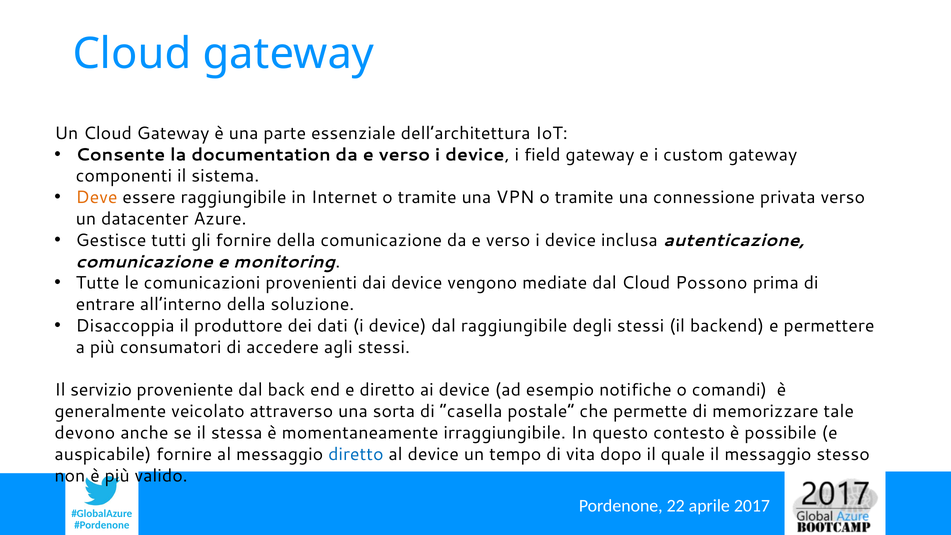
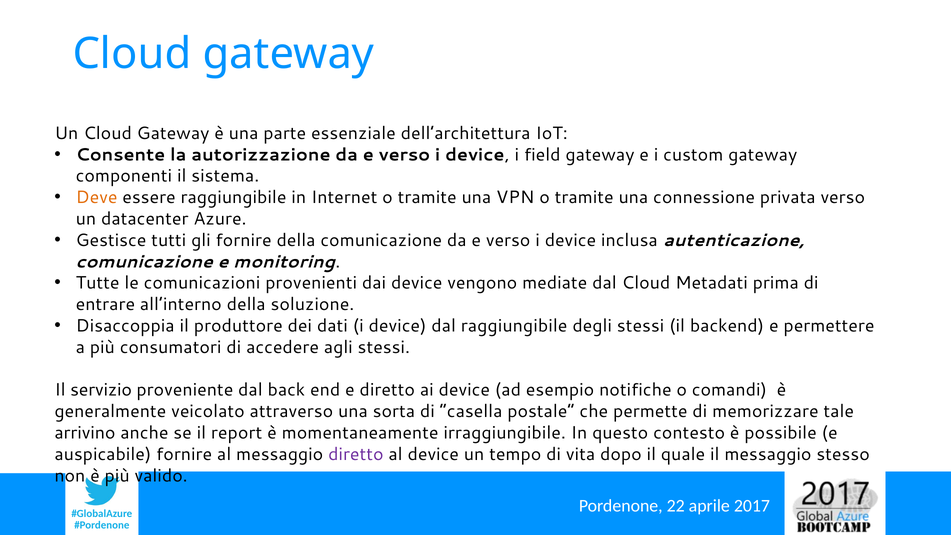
documentation: documentation -> autorizzazione (261, 155)
Possono: Possono -> Metadati (711, 283)
devono: devono -> arrivino (85, 433)
stessa: stessa -> report (237, 433)
diretto colour: blue -> purple (356, 454)
